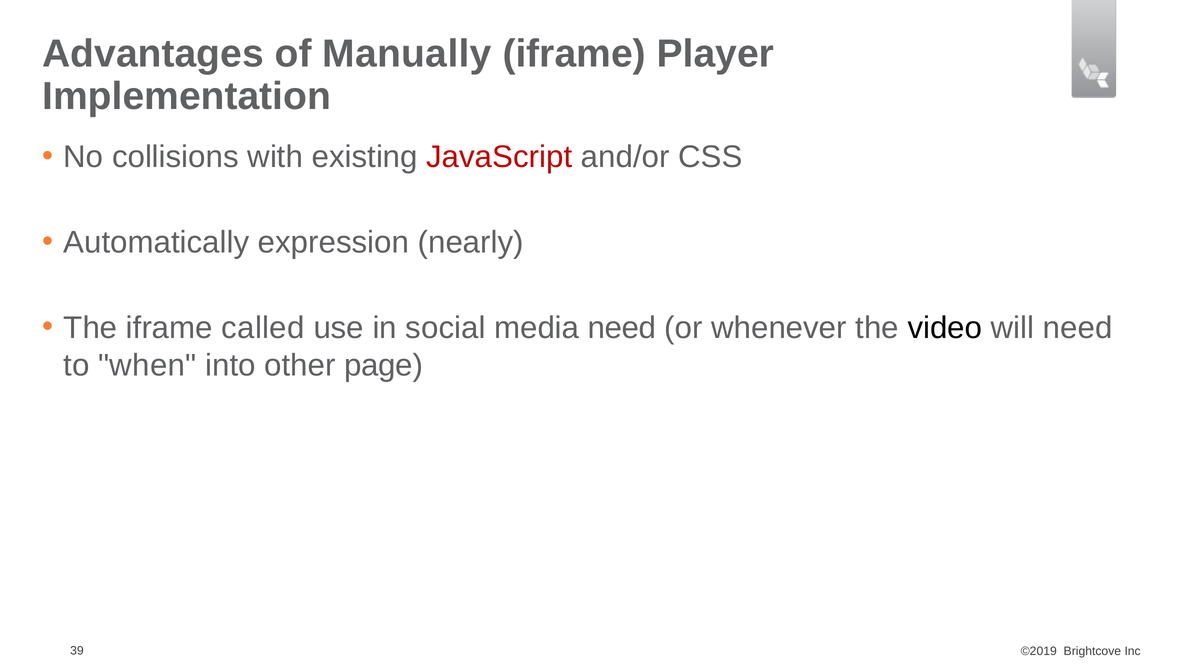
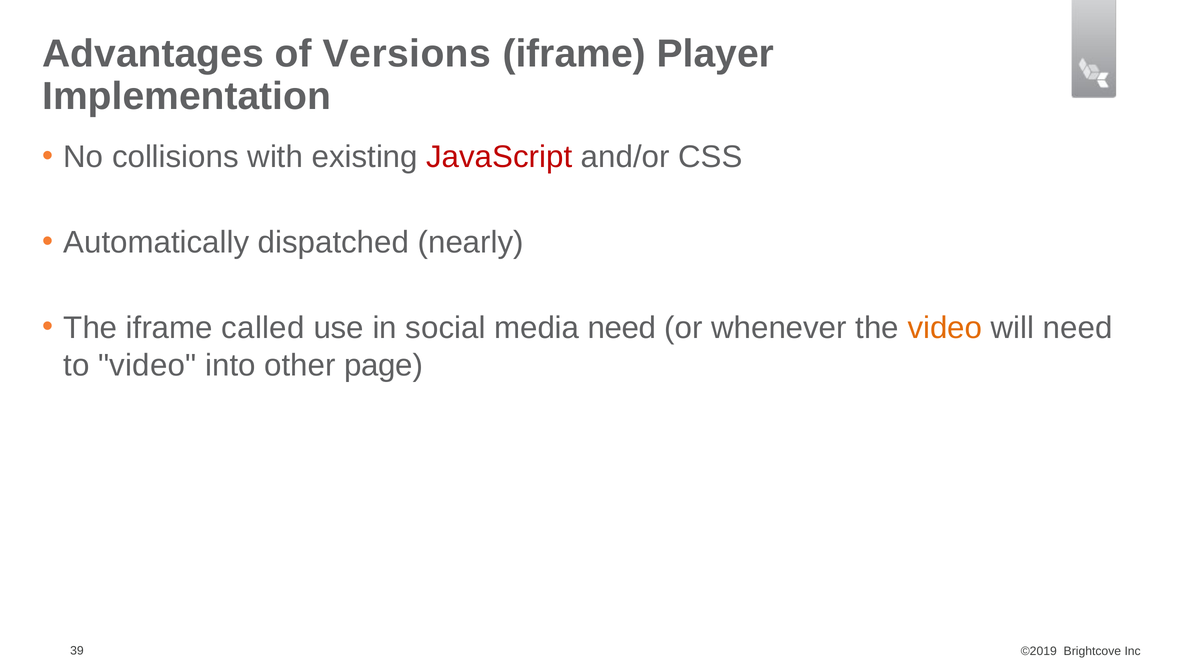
Manually: Manually -> Versions (407, 54)
expression: expression -> dispatched (333, 242)
video colour: black -> orange (945, 328)
to when: when -> video (147, 366)
